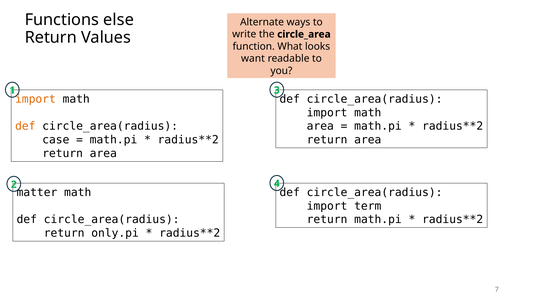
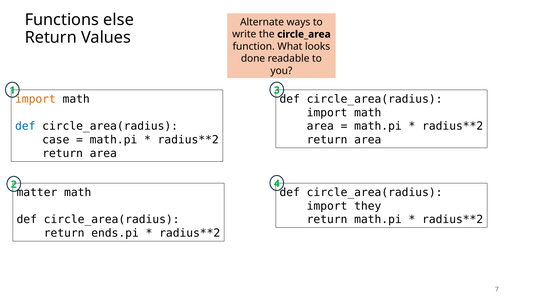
want: want -> done (253, 59)
def colour: orange -> blue (25, 126)
term: term -> they (368, 206)
only.pi: only.pi -> ends.pi (115, 233)
